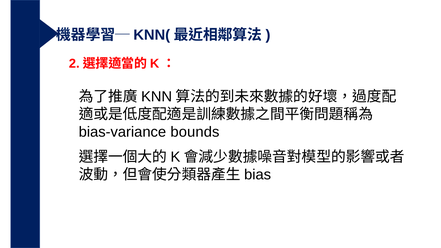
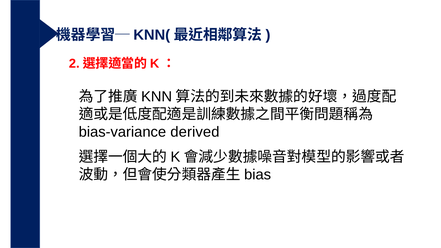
bounds: bounds -> derived (195, 132)
